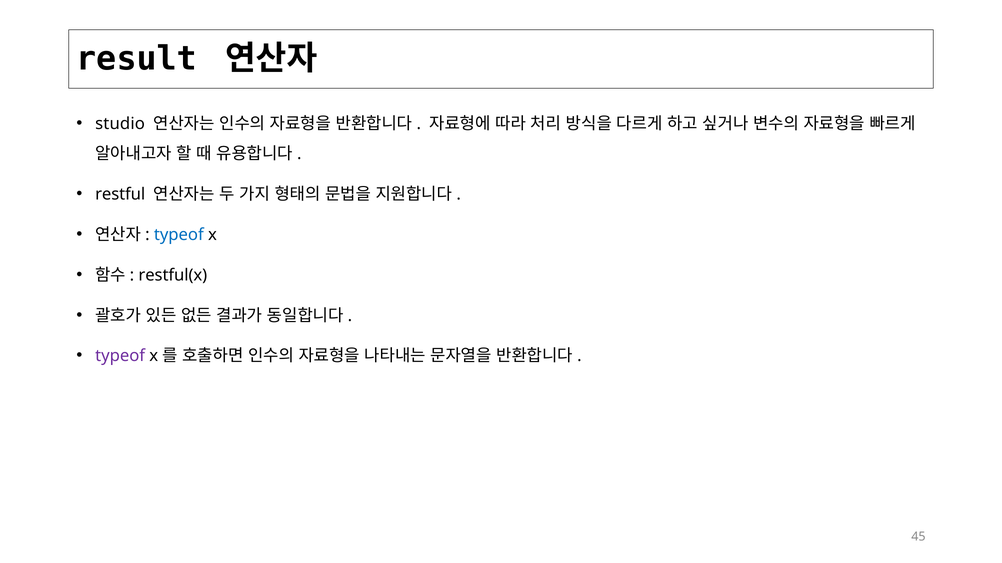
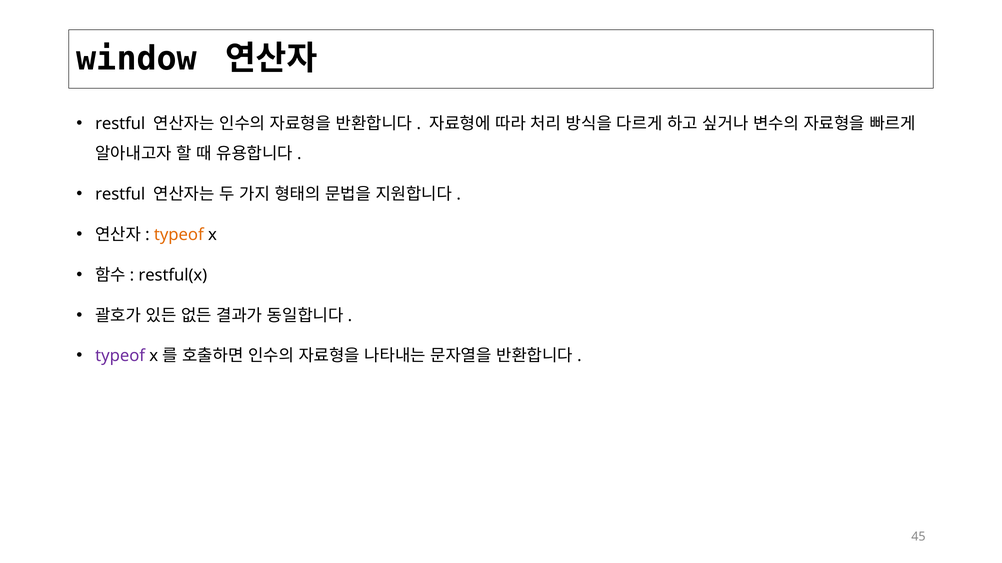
result: result -> window (137, 59)
studio: studio -> restful (120, 124)
typeof colour: blue -> orange (179, 235)
